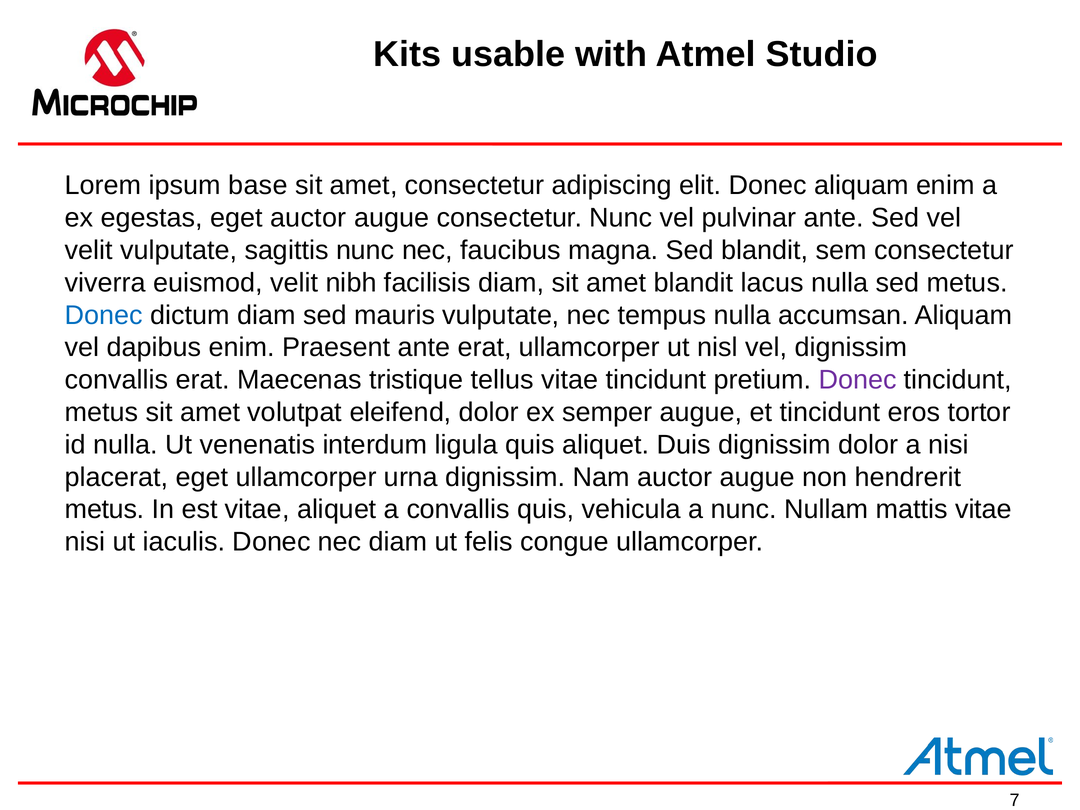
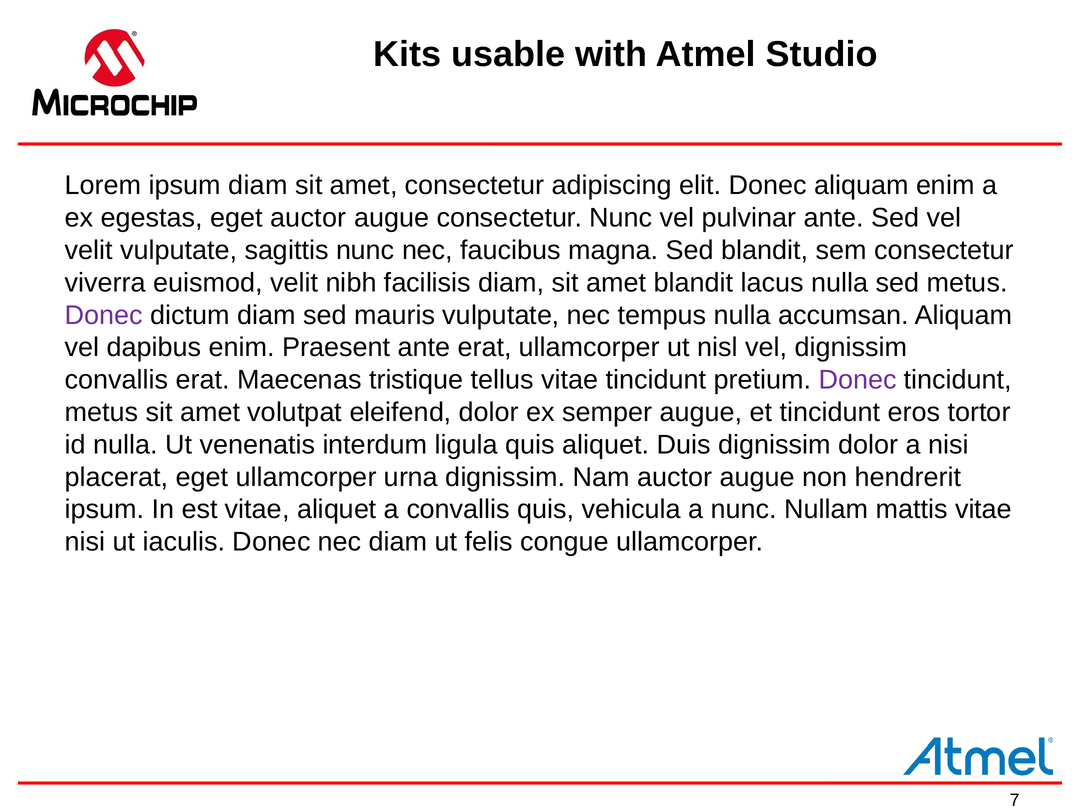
ipsum base: base -> diam (258, 185)
Donec colour: blue -> purple (104, 315)
metus: metus -> ipsum (105, 509)
